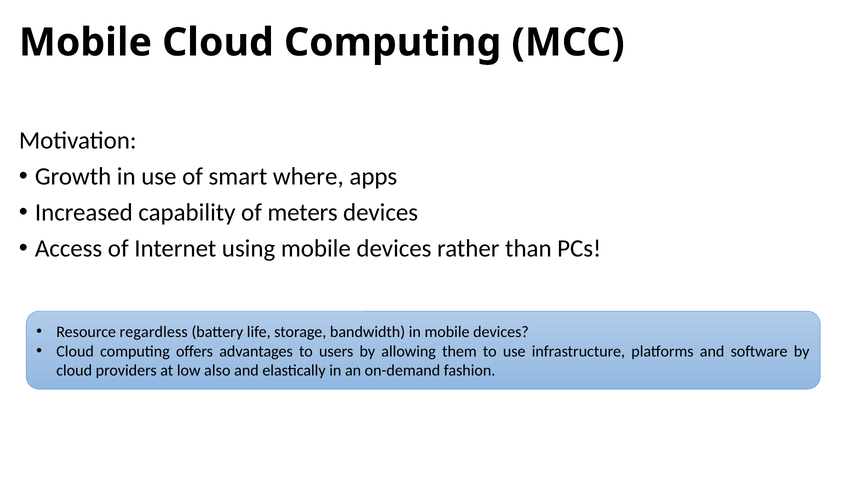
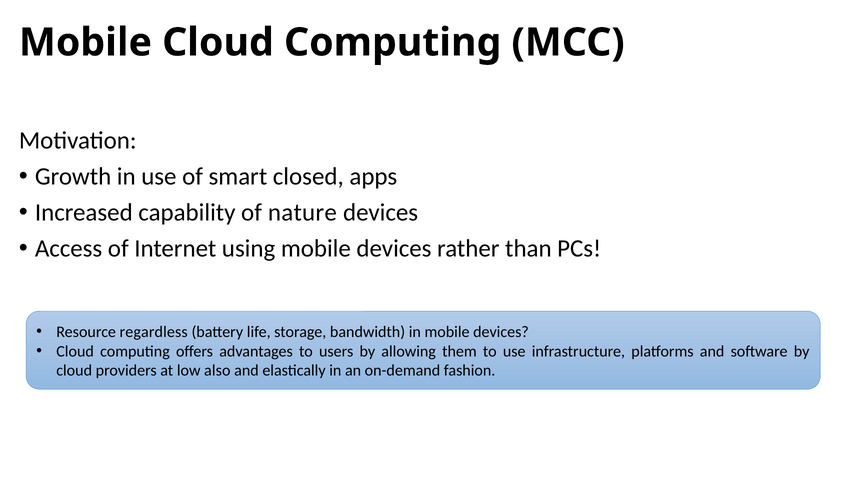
where: where -> closed (308, 176)
meters: meters -> nature (302, 212)
